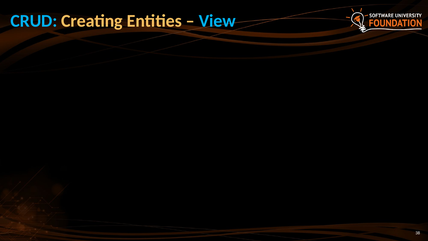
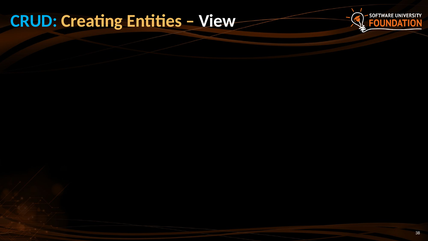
View colour: light blue -> white (217, 21)
